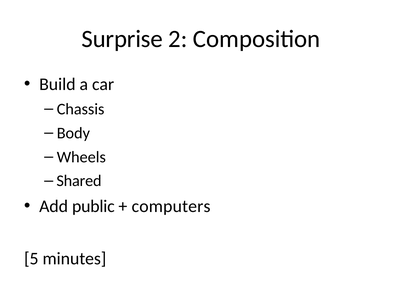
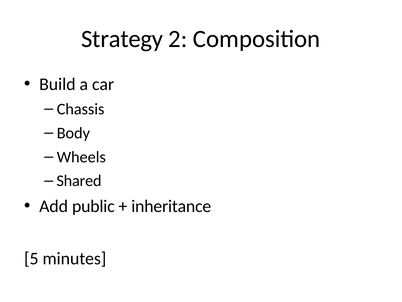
Surprise: Surprise -> Strategy (122, 39)
computers: computers -> inheritance (171, 206)
